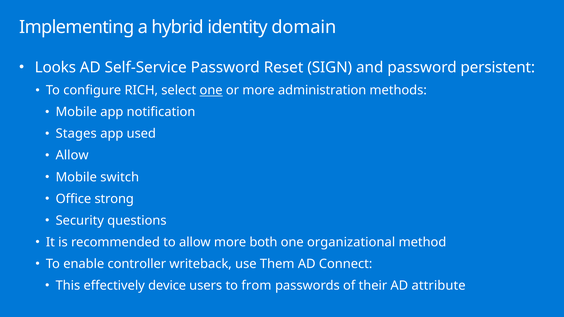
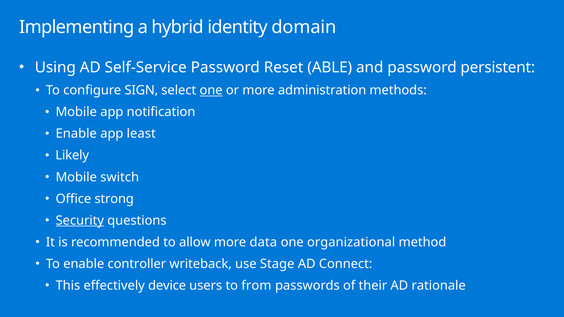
Looks: Looks -> Using (55, 67)
SIGN: SIGN -> ABLE (330, 67)
RICH: RICH -> SIGN (141, 90)
Stages: Stages -> Enable (76, 134)
used: used -> least (141, 134)
Allow: Allow -> Likely (72, 156)
Security underline: none -> present (80, 221)
both: both -> data (263, 242)
Them: Them -> Stage (277, 264)
attribute: attribute -> rationale (439, 286)
